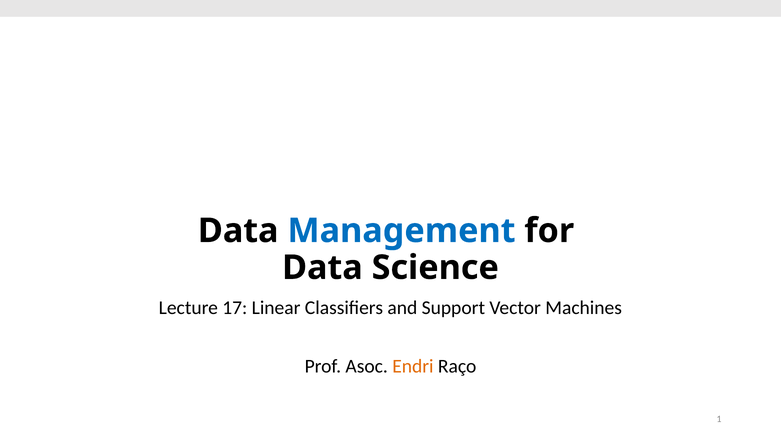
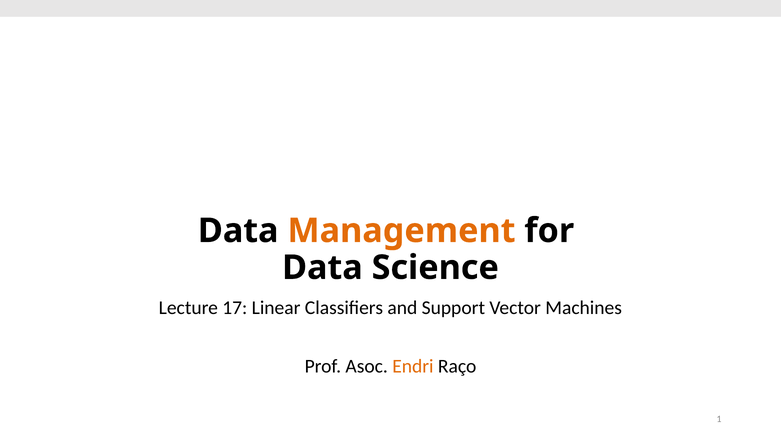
Management colour: blue -> orange (401, 231)
